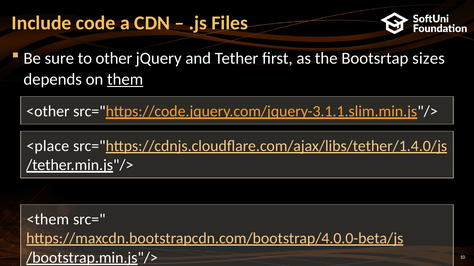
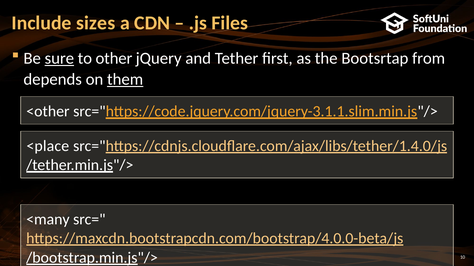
code: code -> sizes (96, 23)
sure underline: none -> present (59, 58)
sizes: sizes -> from (429, 58)
<them: <them -> <many (48, 220)
